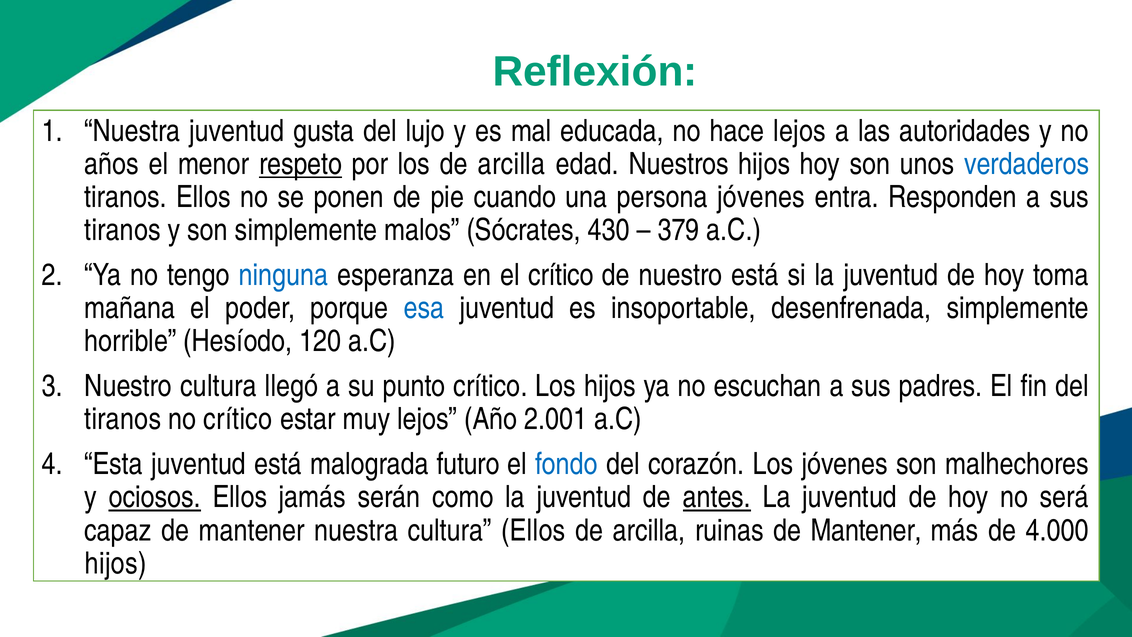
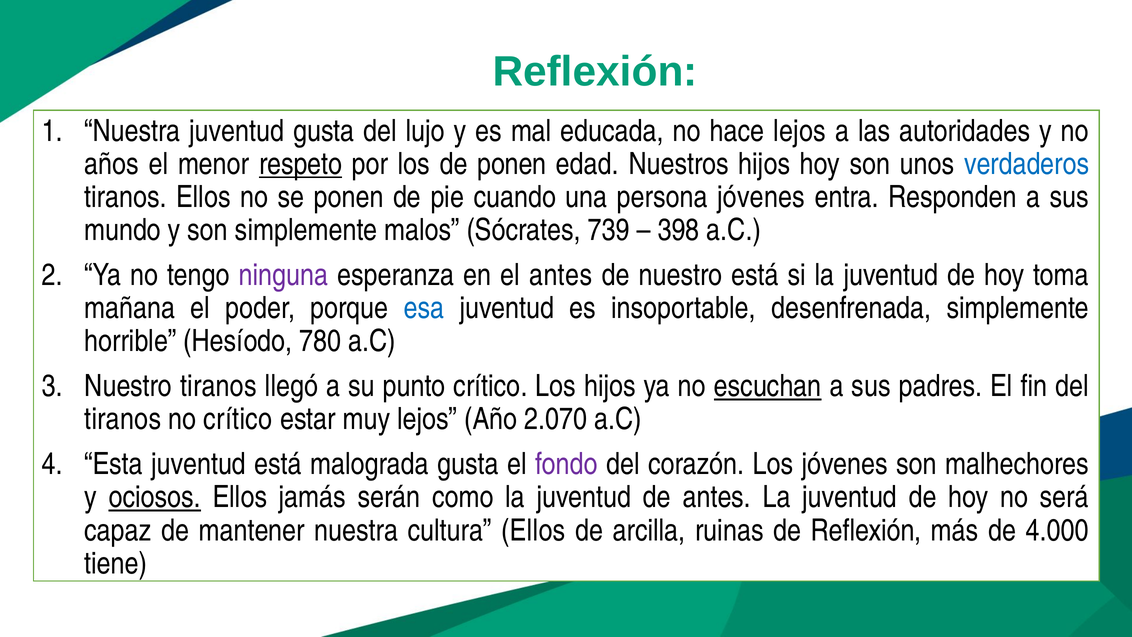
los de arcilla: arcilla -> ponen (512, 164)
tiranos: tiranos -> mundo (123, 230)
430: 430 -> 739 (609, 230)
379: 379 -> 398 (679, 230)
ninguna colour: blue -> purple (283, 275)
el crítico: crítico -> antes (561, 275)
120: 120 -> 780 (320, 341)
Nuestro cultura: cultura -> tiranos (218, 386)
escuchan underline: none -> present (768, 386)
2.001: 2.001 -> 2.070 (556, 419)
malograda futuro: futuro -> gusta (468, 464)
fondo colour: blue -> purple (566, 464)
antes underline: present -> none (717, 497)
ruinas de Mantener: Mantener -> Reflexión (866, 530)
hijos: hijos -> tiene (116, 563)
